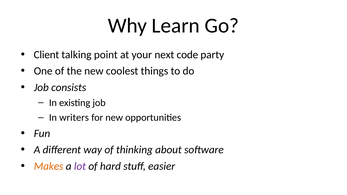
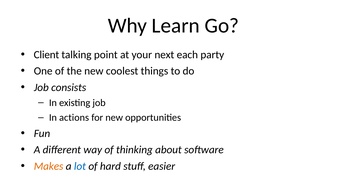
code: code -> each (187, 55)
writers: writers -> actions (74, 118)
lot colour: purple -> blue (80, 166)
